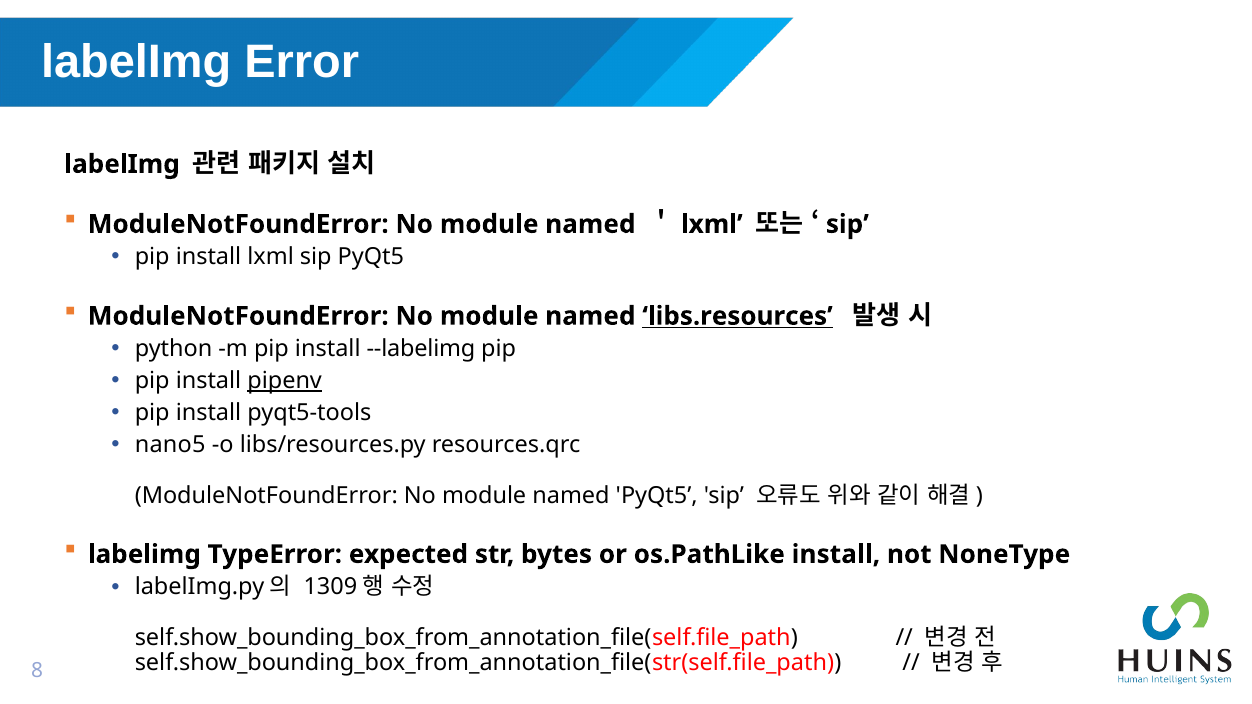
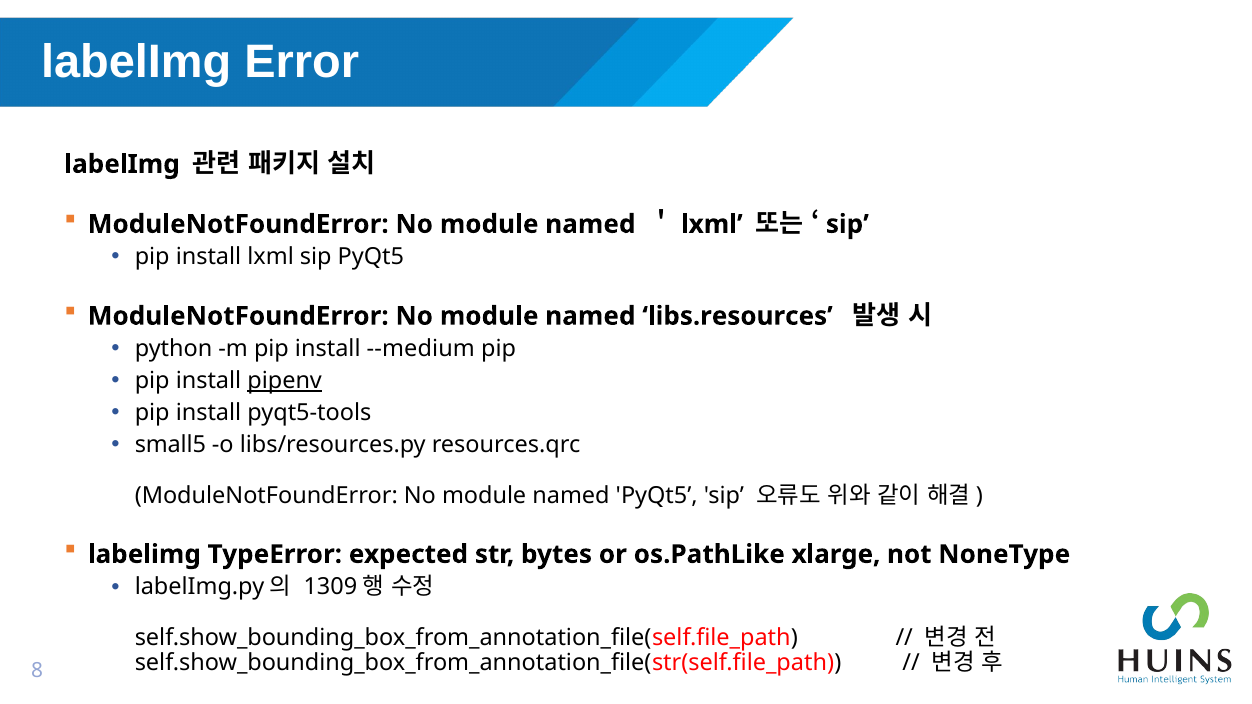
libs.resources underline: present -> none (738, 316)
--labelimg: --labelimg -> --medium (421, 349)
nano5: nano5 -> small5 (170, 445)
os.PathLike install: install -> xlarge (836, 554)
